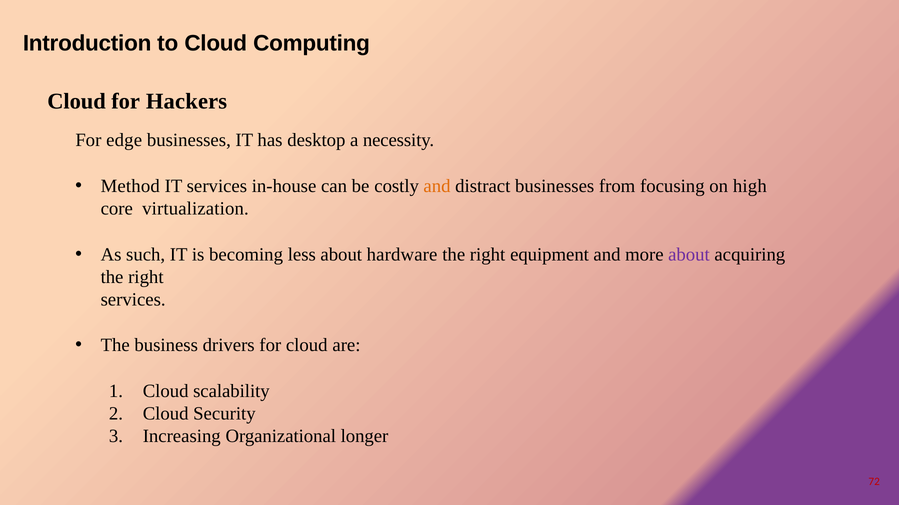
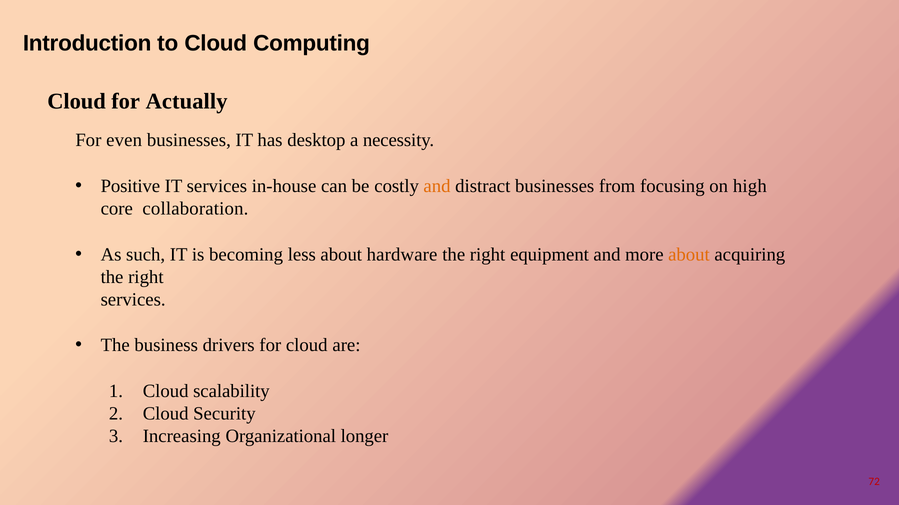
Hackers: Hackers -> Actually (187, 101)
edge: edge -> even (124, 141)
Method: Method -> Positive (130, 186)
virtualization: virtualization -> collaboration (195, 209)
about colour: purple -> orange (689, 255)
